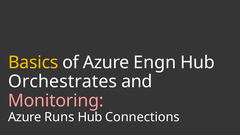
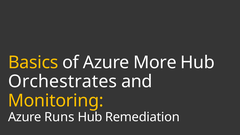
Engn: Engn -> More (155, 63)
Monitoring colour: pink -> yellow (56, 101)
Connections: Connections -> Remediation (142, 117)
